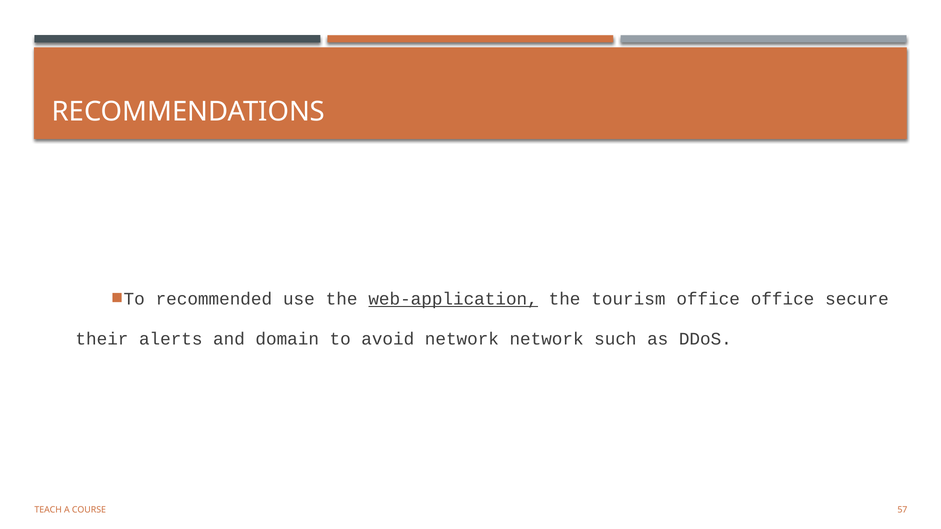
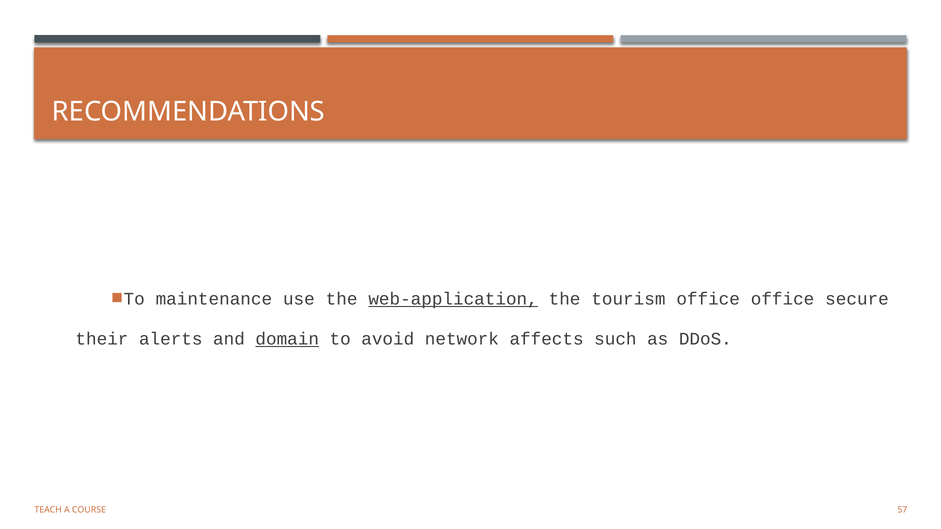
recommended: recommended -> maintenance (214, 299)
domain underline: none -> present (287, 339)
network network: network -> affects (547, 339)
